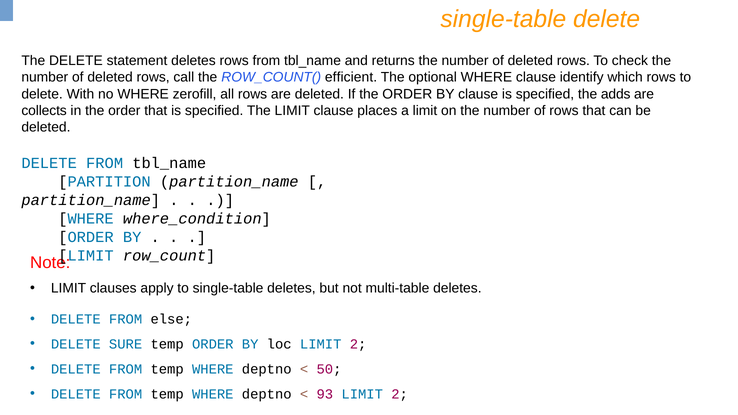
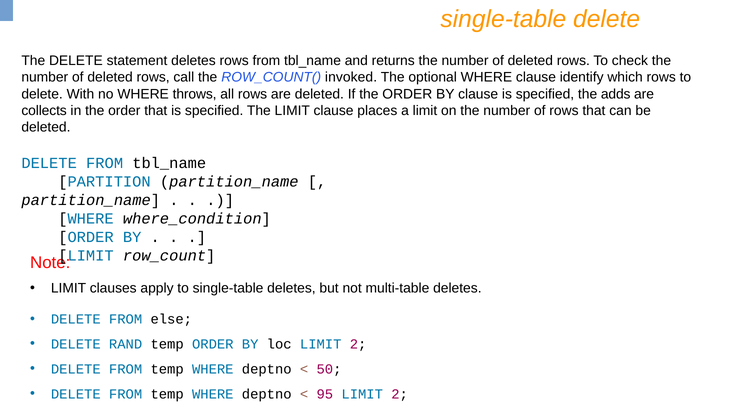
efficient: efficient -> invoked (351, 77)
zerofill: zerofill -> throws (195, 94)
SURE: SURE -> RAND (126, 344)
93: 93 -> 95 (325, 394)
